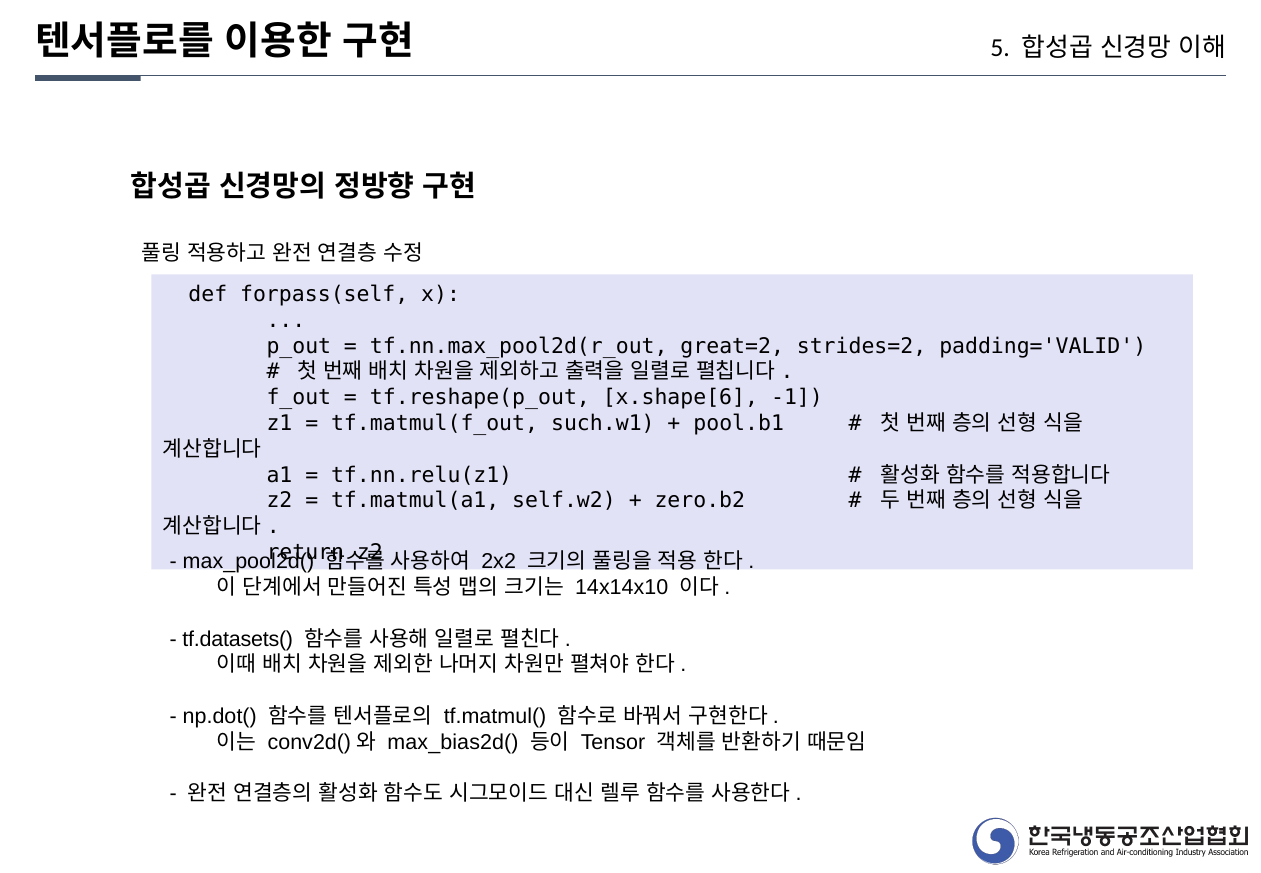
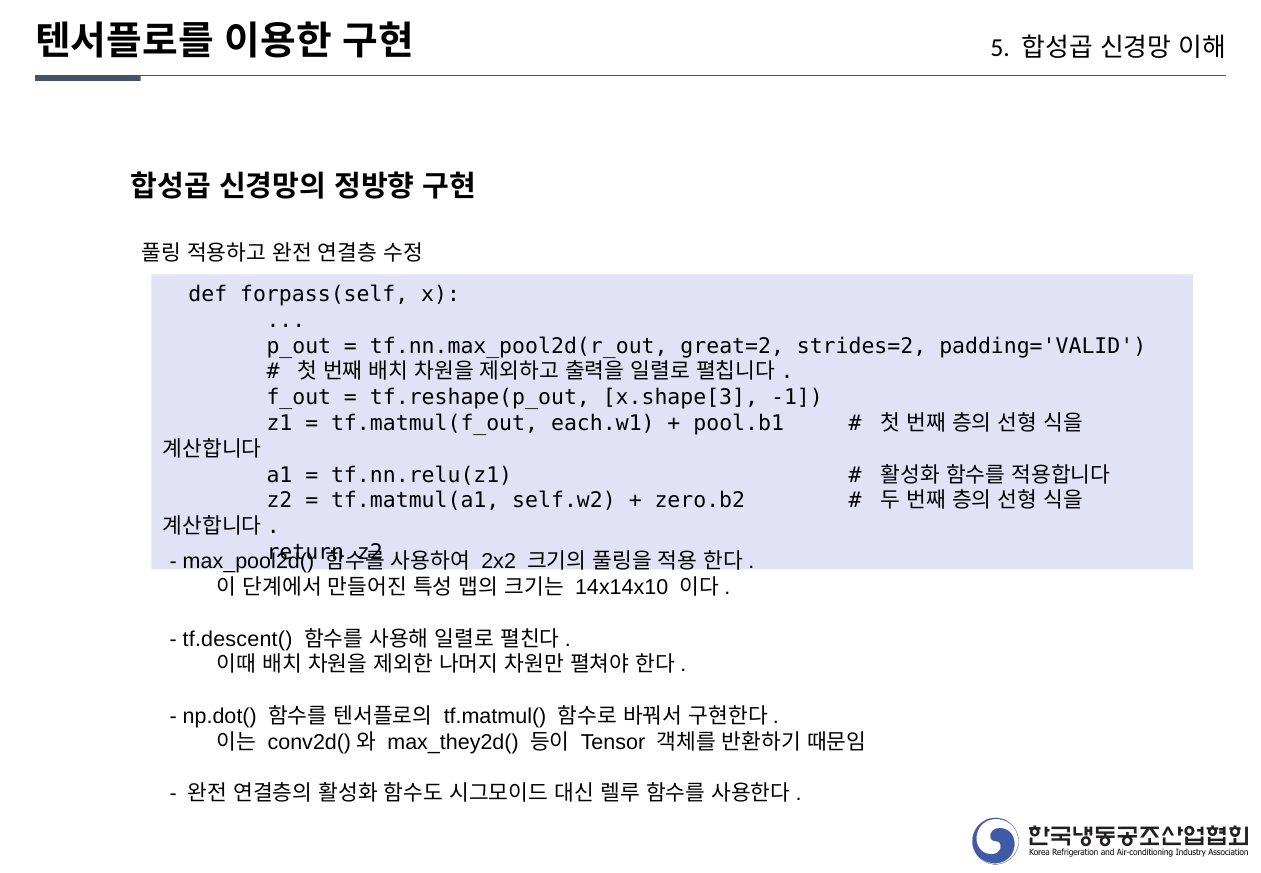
x.shape[6: x.shape[6 -> x.shape[3 (680, 398)
such.w1: such.w1 -> each.w1 (603, 423)
tf.datasets(: tf.datasets( -> tf.descent( (238, 639)
max_bias2d(: max_bias2d( -> max_they2d( (453, 742)
